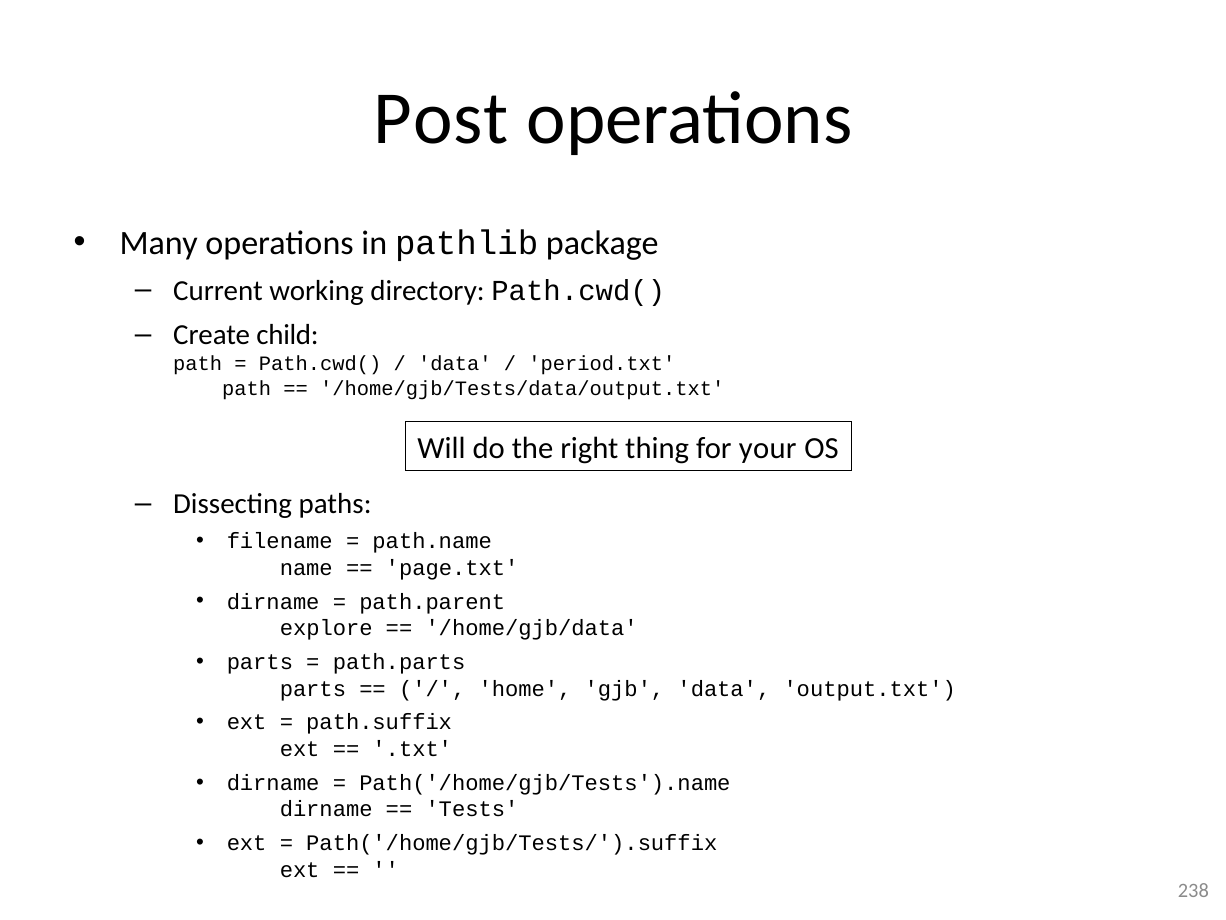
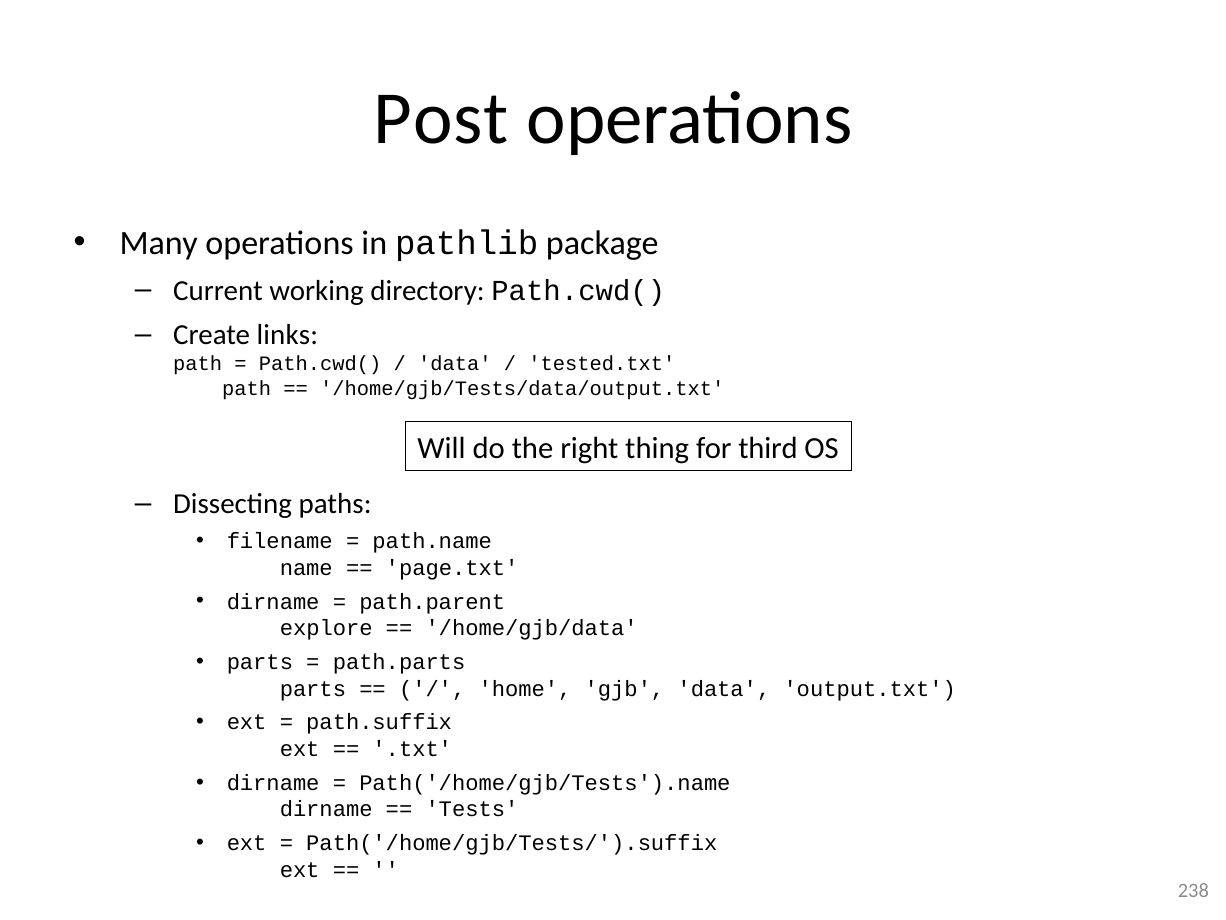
child: child -> links (287, 335)
period.txt: period.txt -> tested.txt (602, 364)
your: your -> third (768, 448)
